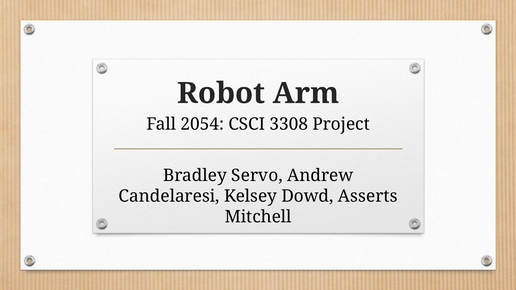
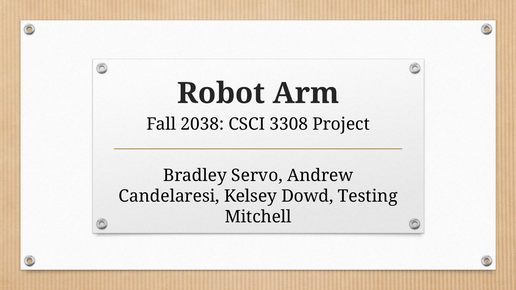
2054: 2054 -> 2038 (202, 124)
Asserts: Asserts -> Testing (368, 196)
